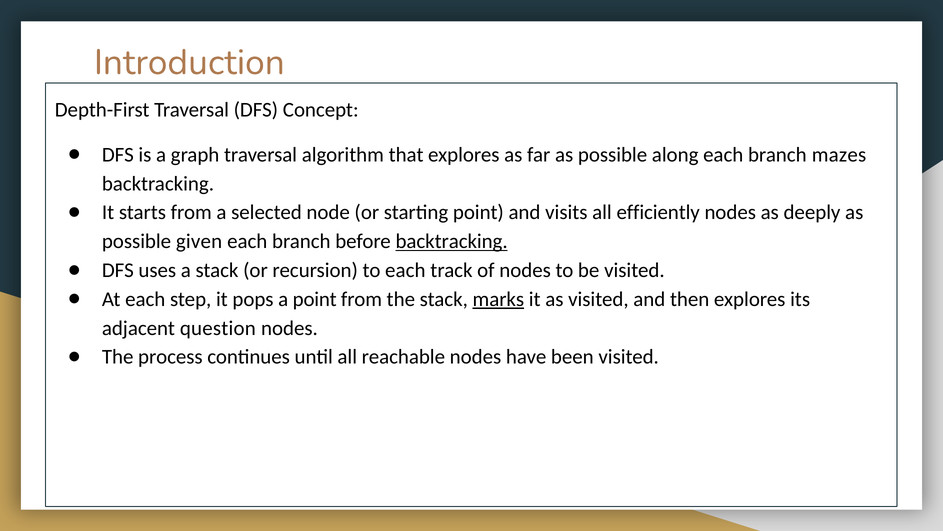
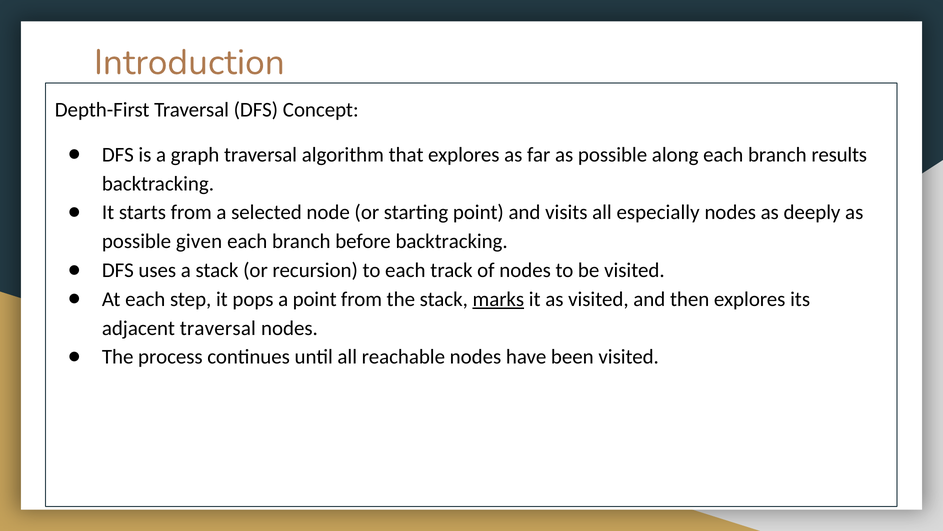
mazes: mazes -> results (839, 155)
efficiently: efficiently -> especially (658, 212)
backtracking underline: present -> none (452, 241)
adjacent question: question -> traversal (218, 328)
